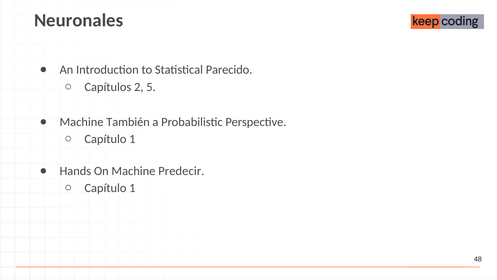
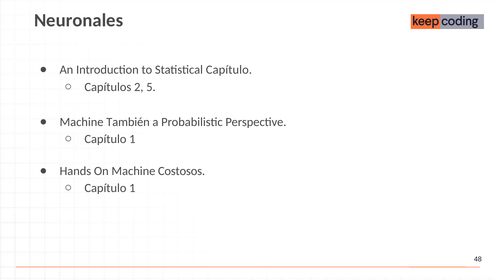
Statistical Parecido: Parecido -> Capítulo (229, 70)
Predecir: Predecir -> Costosos (181, 171)
